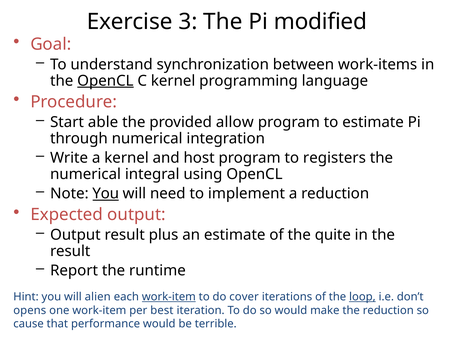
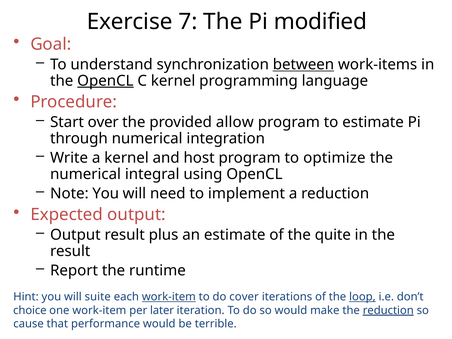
3: 3 -> 7 (188, 22)
between underline: none -> present (303, 65)
able: able -> over (103, 122)
registers: registers -> optimize (334, 158)
You underline: present -> none (106, 194)
alien: alien -> suite (98, 297)
opens: opens -> choice (30, 310)
best: best -> later (162, 310)
reduction underline: none -> present (388, 310)
